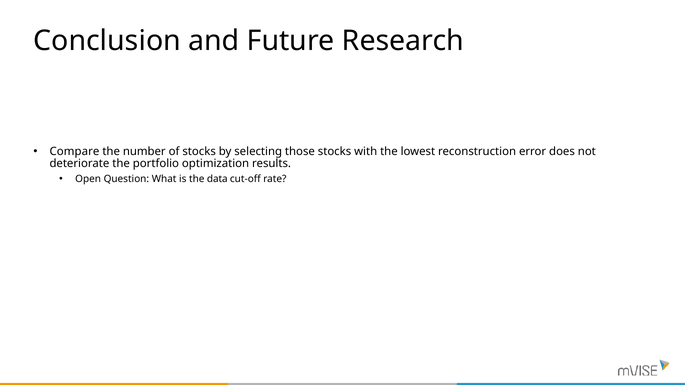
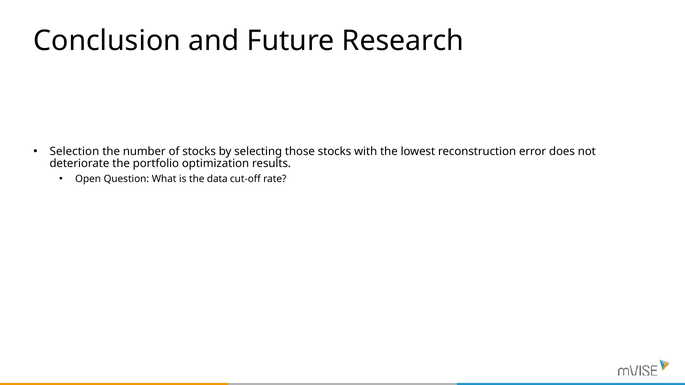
Compare: Compare -> Selection (74, 151)
